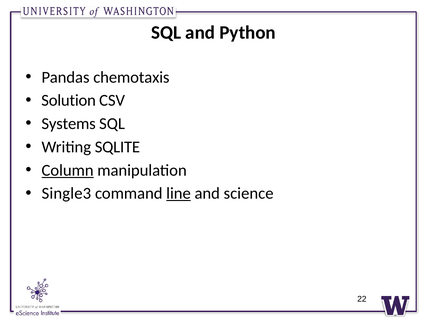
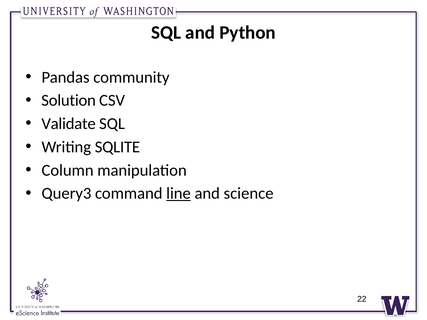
chemotaxis: chemotaxis -> community (131, 77)
Systems: Systems -> Validate (69, 124)
Column underline: present -> none (68, 170)
Single3: Single3 -> Query3 (66, 194)
